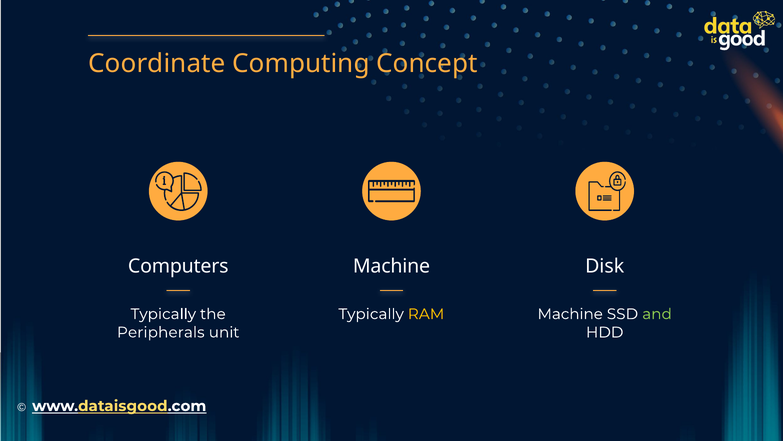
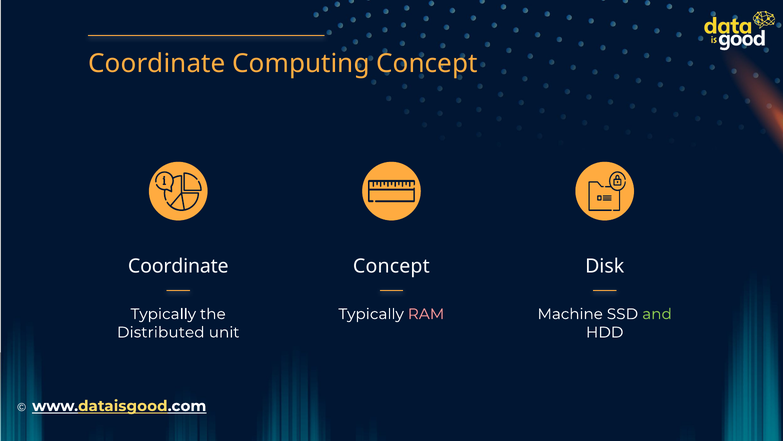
Computers: Computers -> Coordinate (178, 266)
Machine: Machine -> Concept (391, 266)
RAM colour: yellow -> pink (426, 314)
Peripherals: Peripherals -> Distributed (161, 332)
